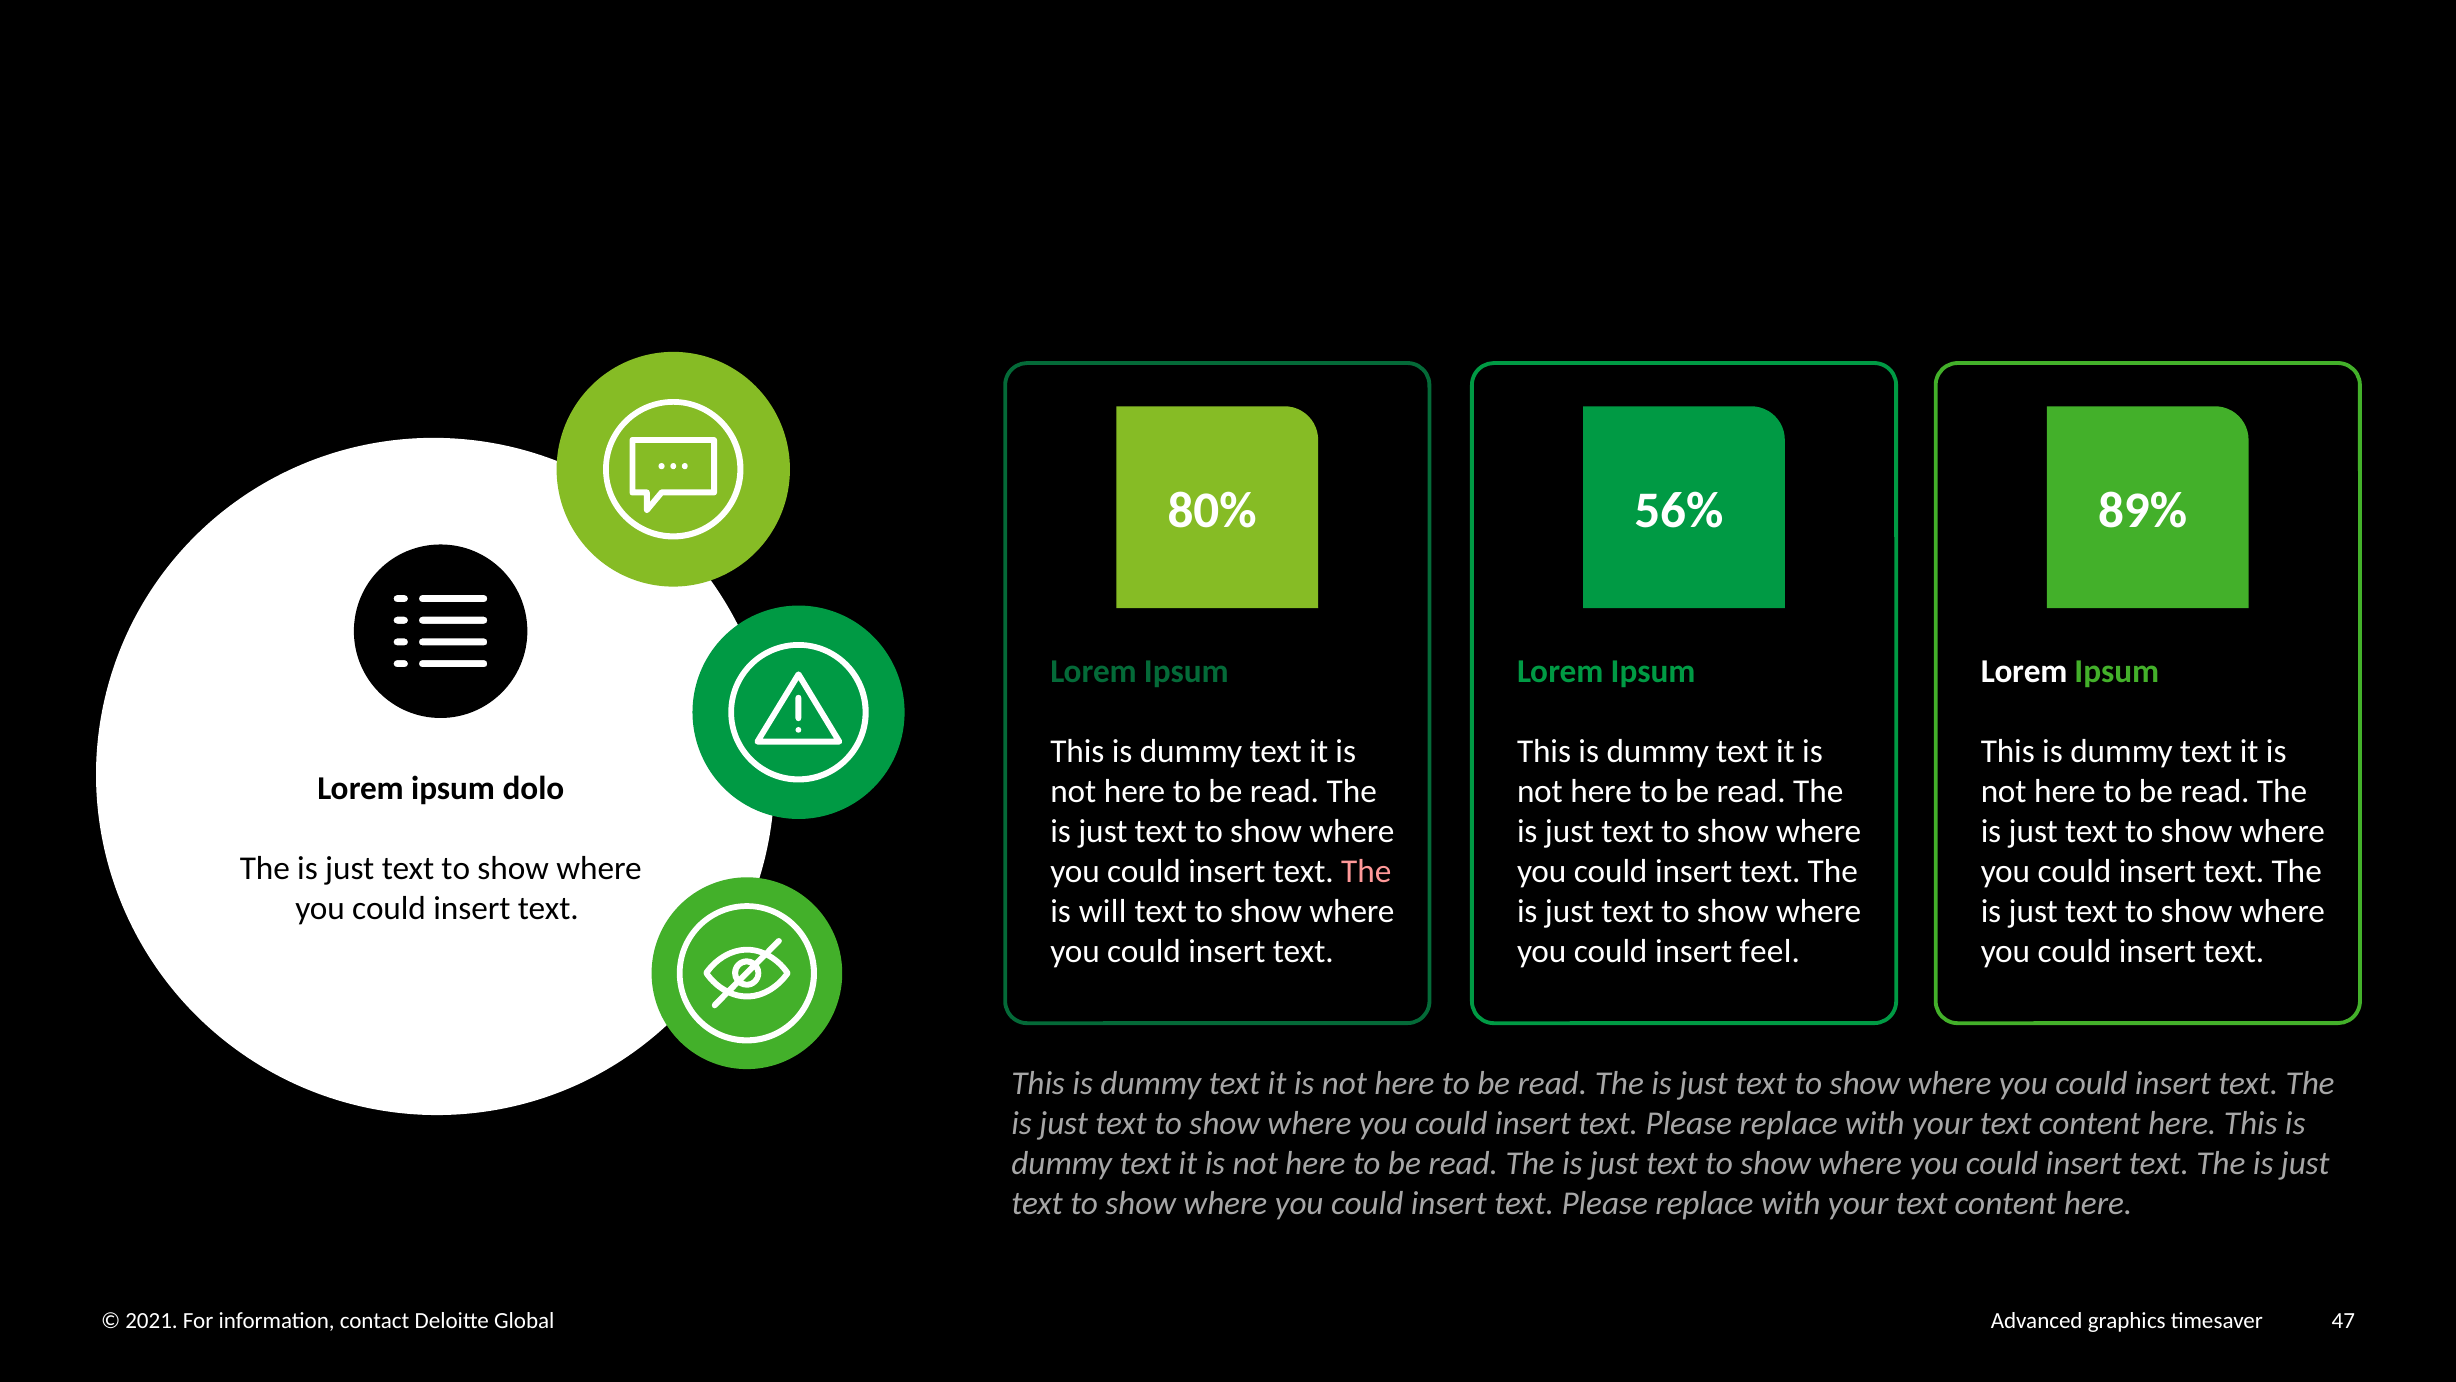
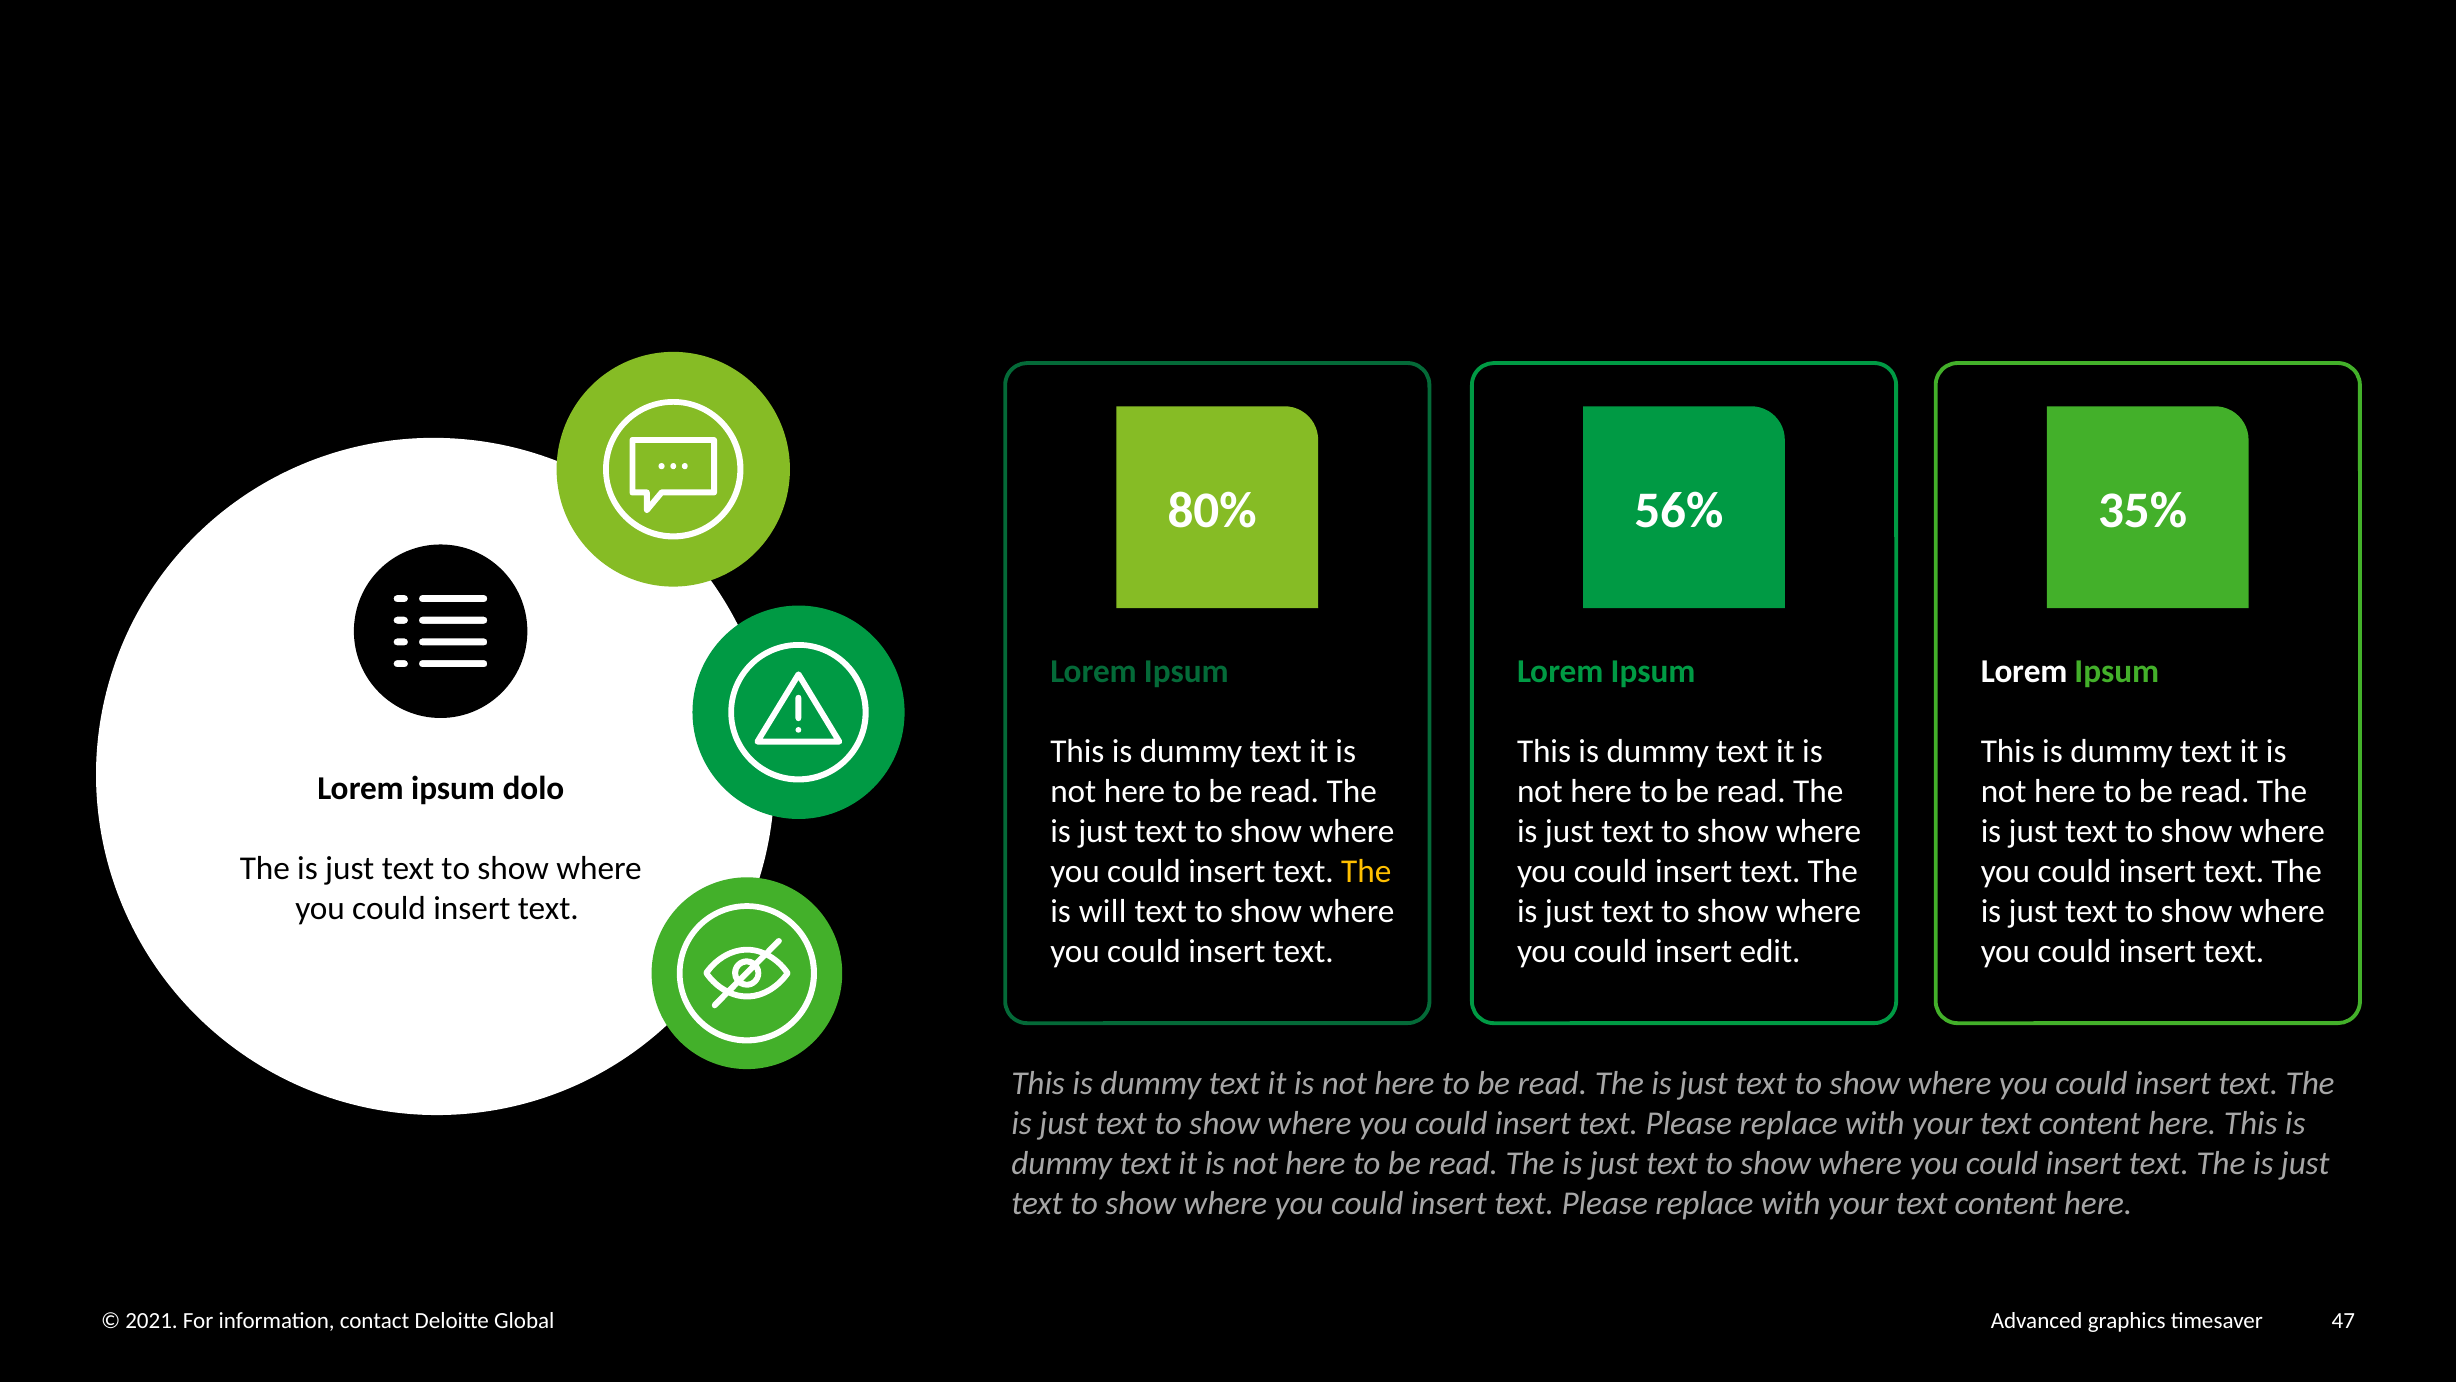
89%: 89% -> 35% (2143, 511)
The colour: pink -> yellow (1366, 871)
feel: feel -> edit (1770, 951)
